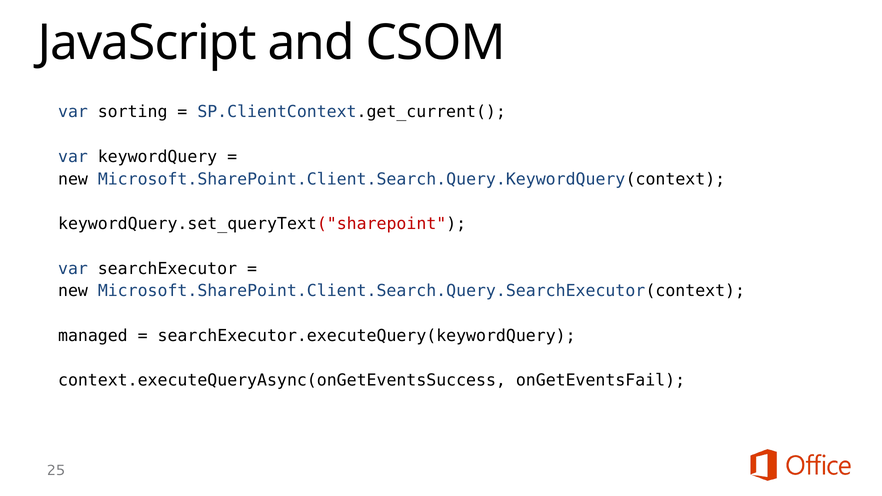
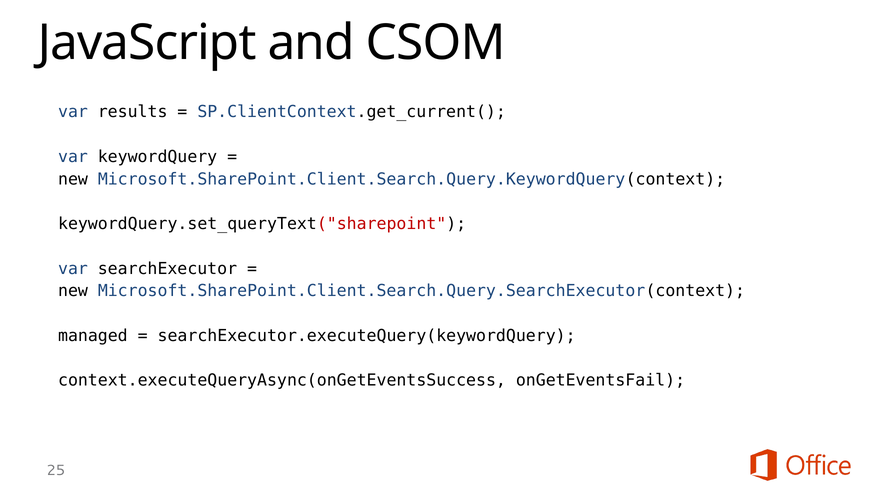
sorting: sorting -> results (133, 112)
